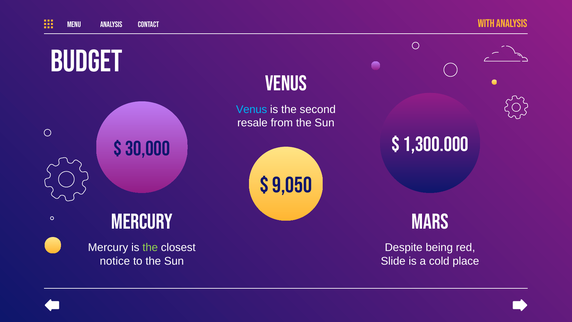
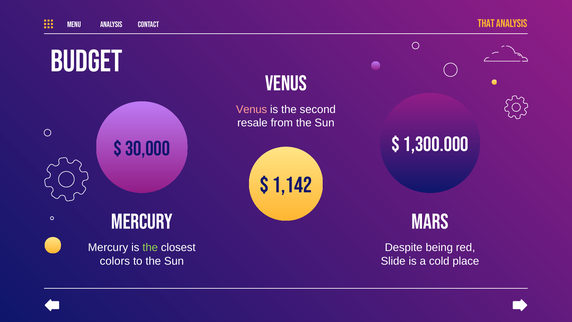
With: With -> That (486, 23)
Venus colour: light blue -> pink (252, 109)
9,050: 9,050 -> 1,142 (292, 185)
notice: notice -> colors (115, 261)
